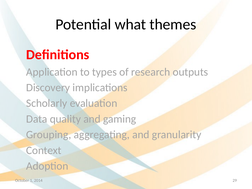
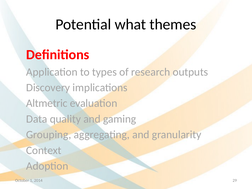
Scholarly: Scholarly -> Altmetric (47, 103)
